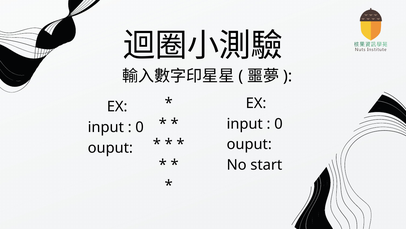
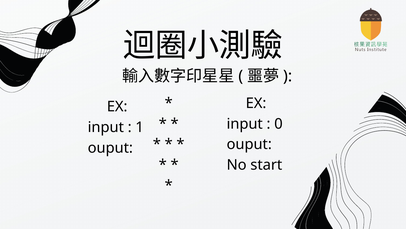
0: 0 -> 1 (140, 127)
